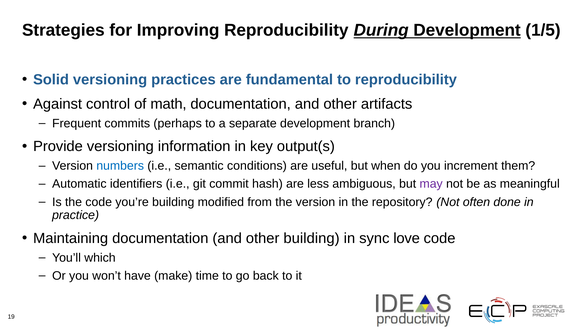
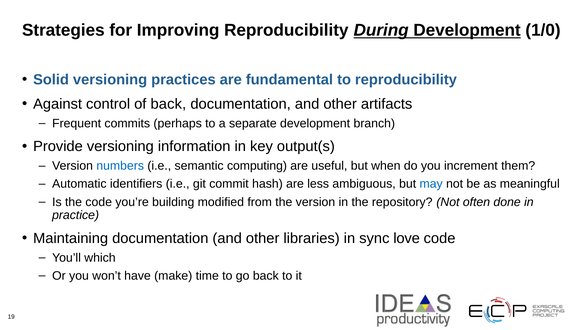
1/5: 1/5 -> 1/0 (543, 30)
of math: math -> back (168, 104)
conditions: conditions -> computing (257, 166)
may colour: purple -> blue (431, 184)
other building: building -> libraries (312, 238)
